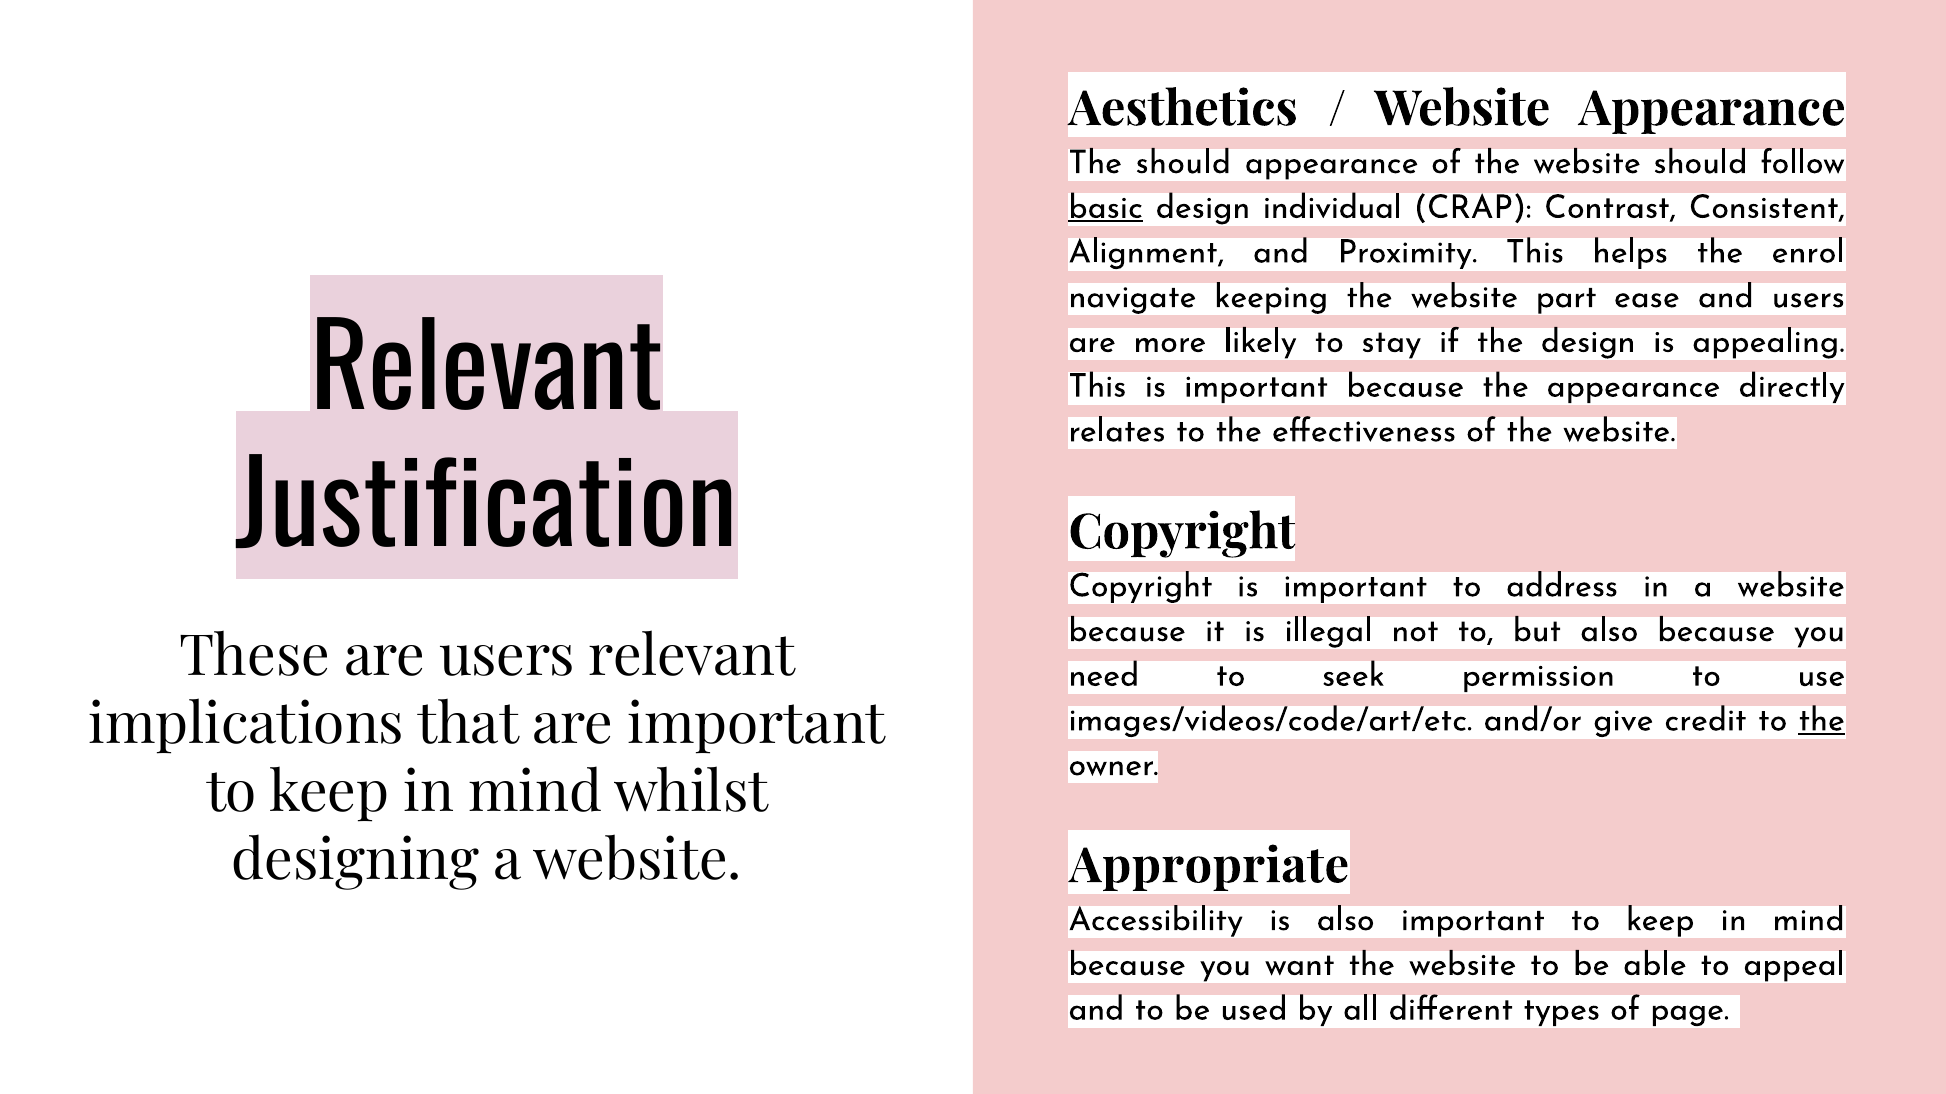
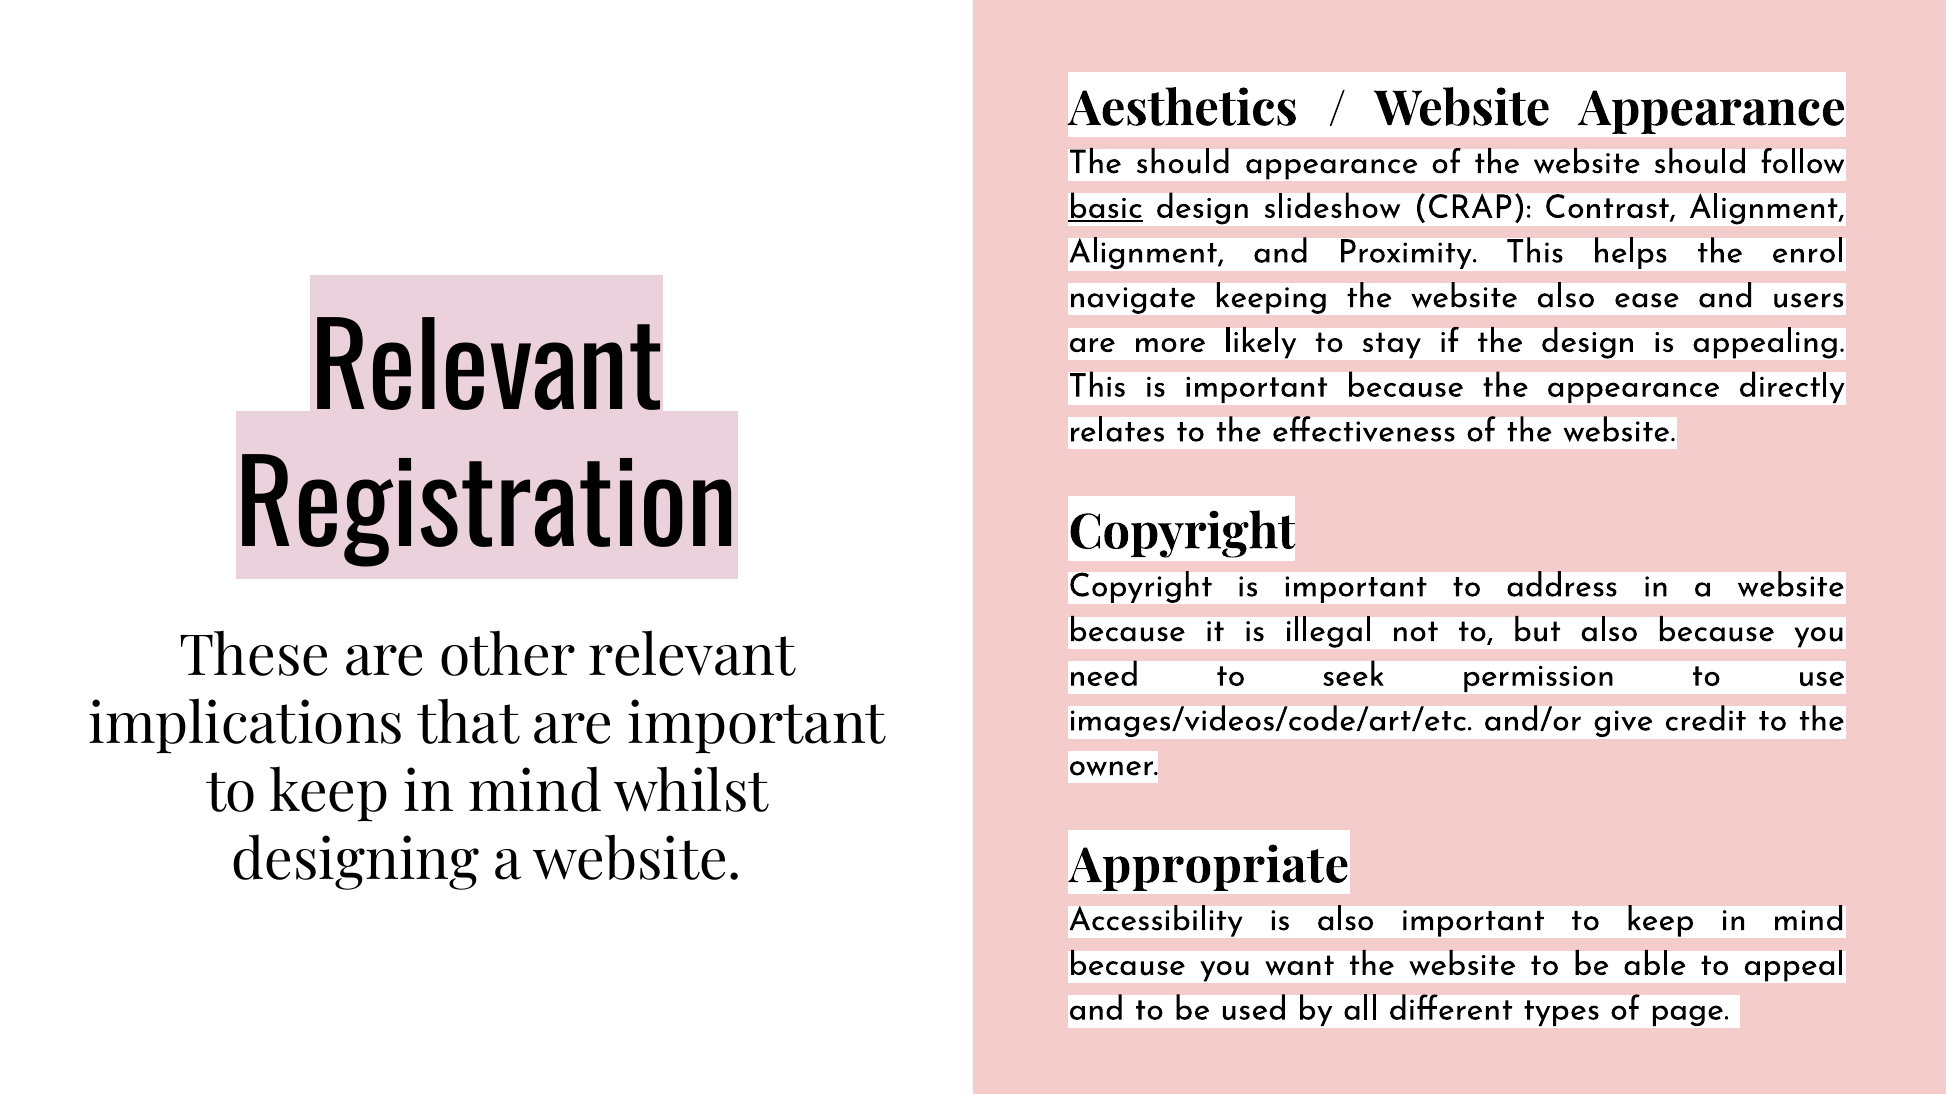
individual: individual -> slideshow (1332, 207)
Contrast Consistent: Consistent -> Alignment (1767, 207)
website part: part -> also (1566, 297)
Justification: Justification -> Registration (487, 509)
are users: users -> other (507, 657)
the underline: present -> none (1822, 720)
